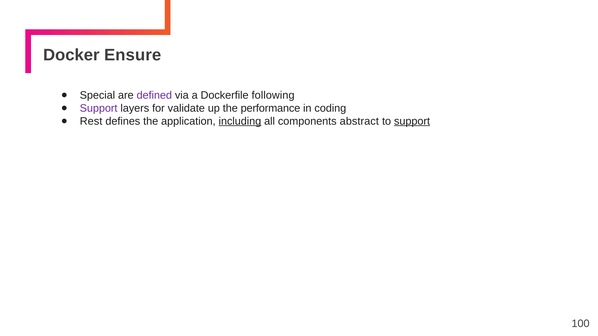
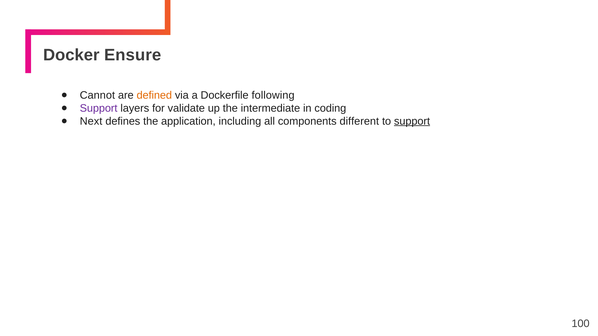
Special: Special -> Cannot (97, 95)
defined colour: purple -> orange (154, 95)
performance: performance -> intermediate (270, 108)
Rest: Rest -> Next (91, 121)
including underline: present -> none (240, 121)
abstract: abstract -> different (359, 121)
